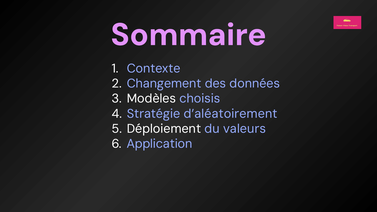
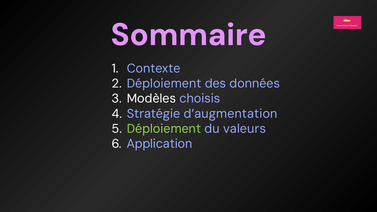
Changement: Changement -> Déploiement (164, 83)
d’aléatoirement: d’aléatoirement -> d’augmentation (231, 114)
Déploiement colour: white -> light green (164, 129)
